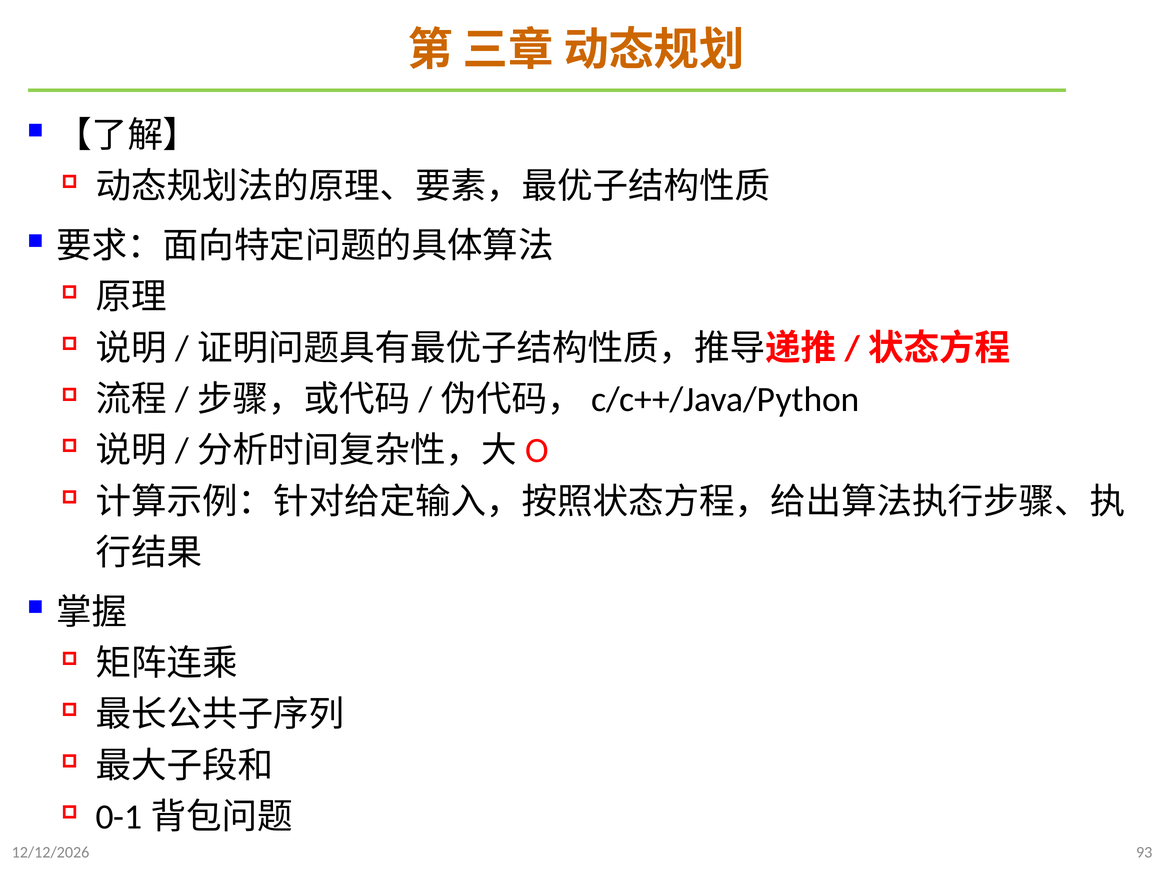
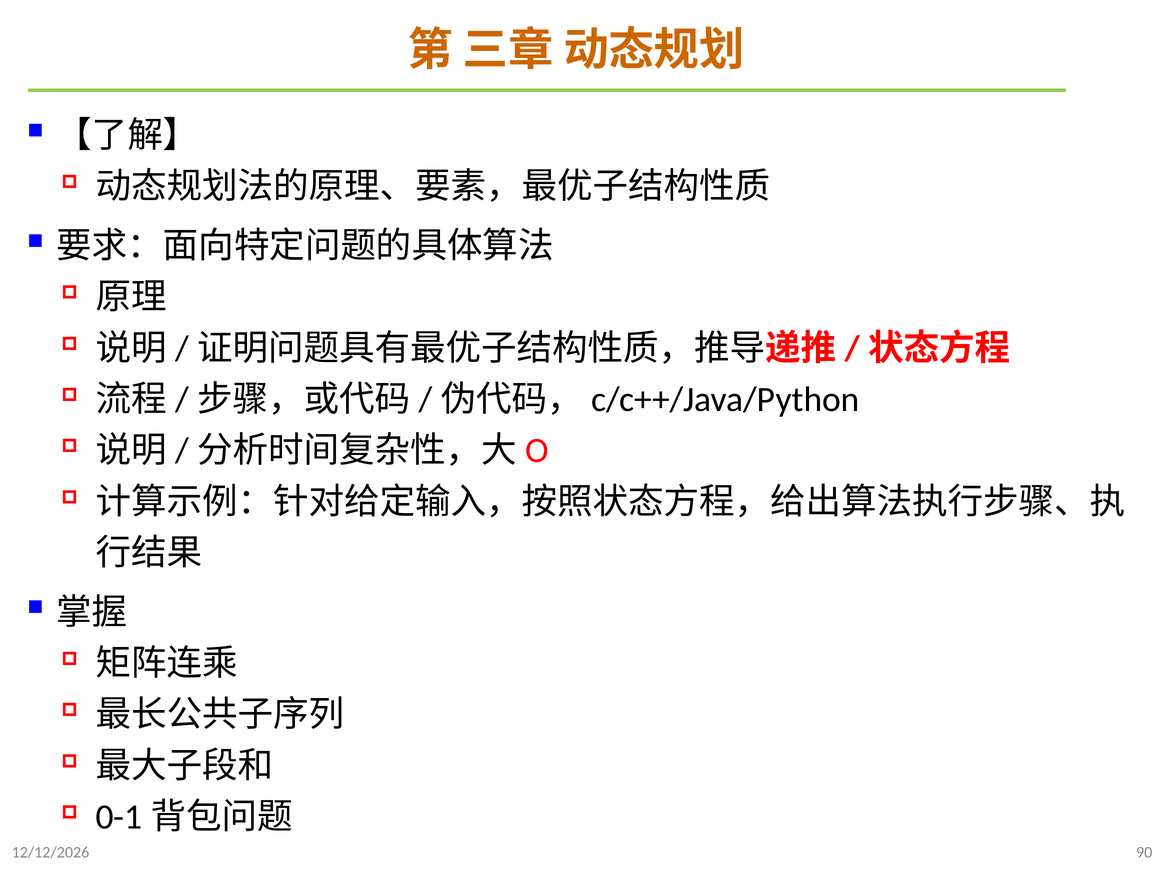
93: 93 -> 90 (1144, 852)
